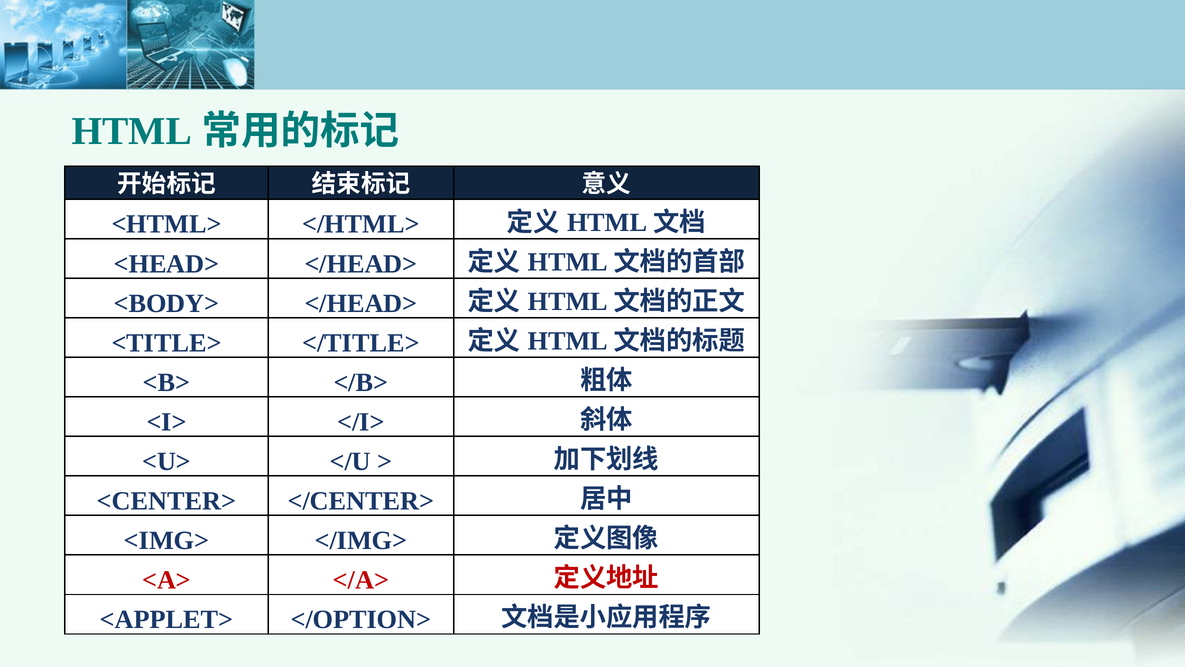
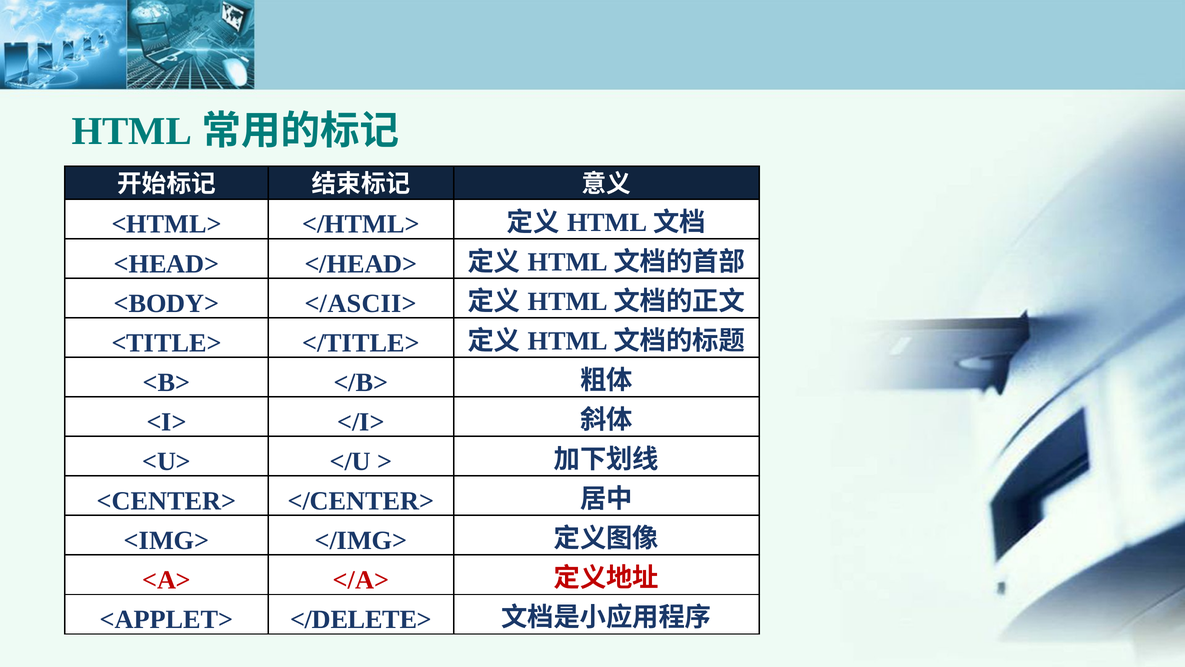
<BODY> </HEAD>: </HEAD> -> </ASCII> (361, 303)
</OPTION>: </OPTION> -> </DELETE> (361, 619)
